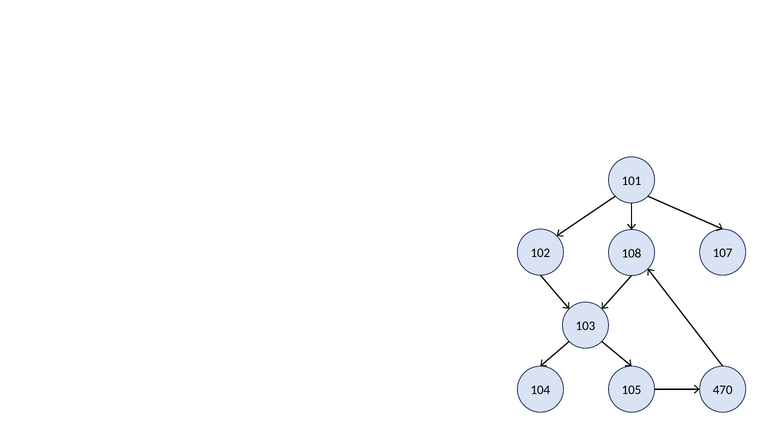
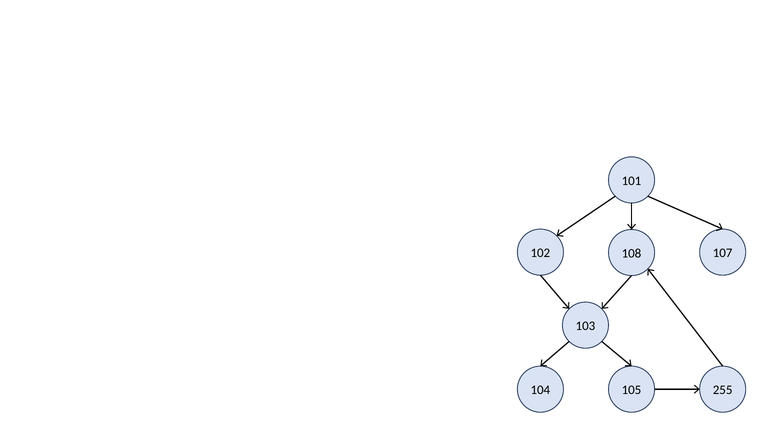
470: 470 -> 255 (723, 390)
